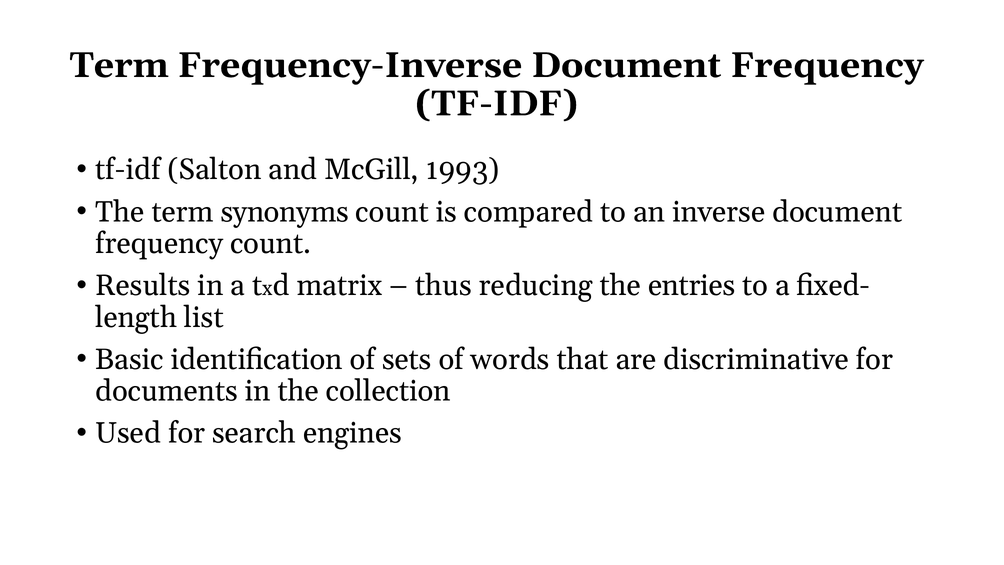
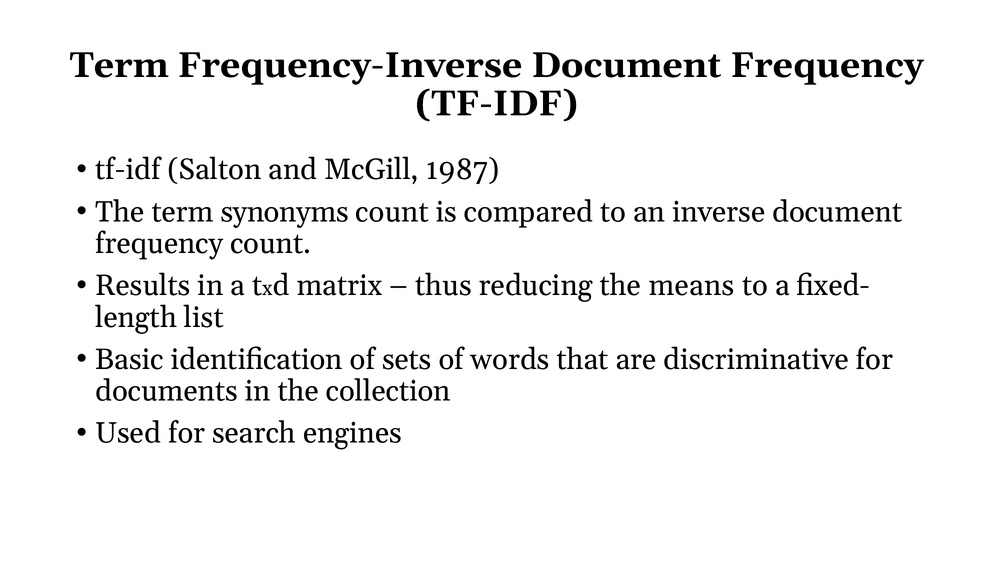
1993: 1993 -> 1987 (463, 170)
entries: entries -> means (691, 286)
